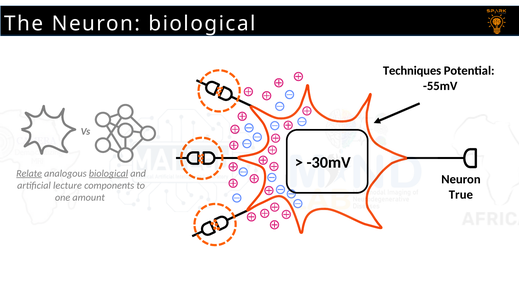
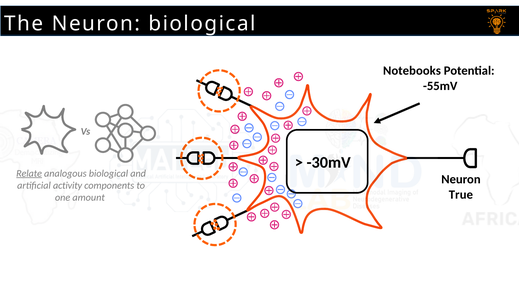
Techniques: Techniques -> Notebooks (412, 71)
biological underline: present -> none (108, 173)
lecture: lecture -> activity (68, 185)
